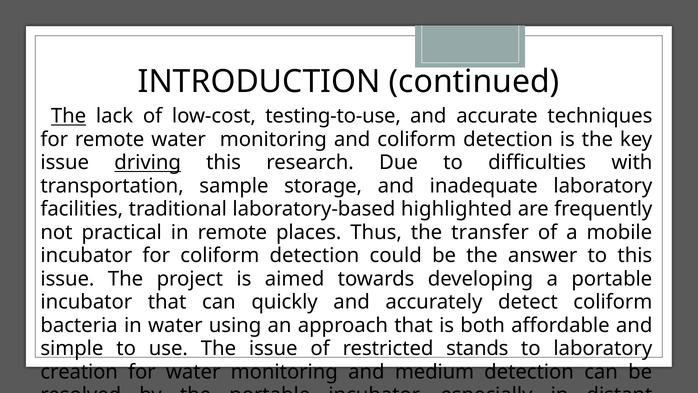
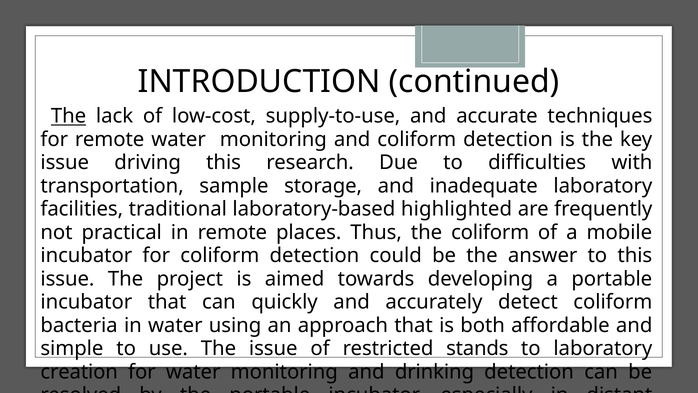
testing-to-use: testing-to-use -> supply-to-use (333, 116)
driving underline: present -> none (148, 162)
the transfer: transfer -> coliform (490, 232)
medium: medium -> drinking (435, 371)
